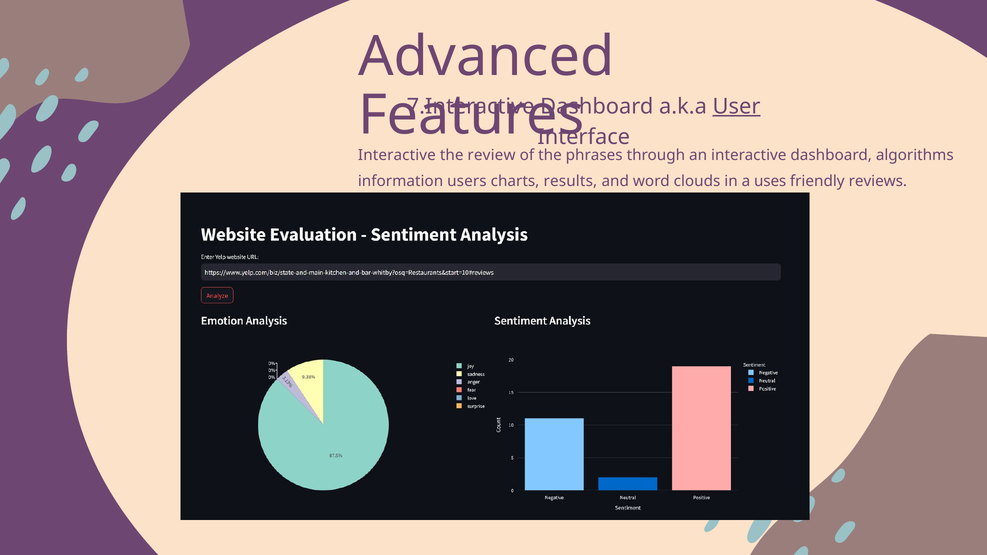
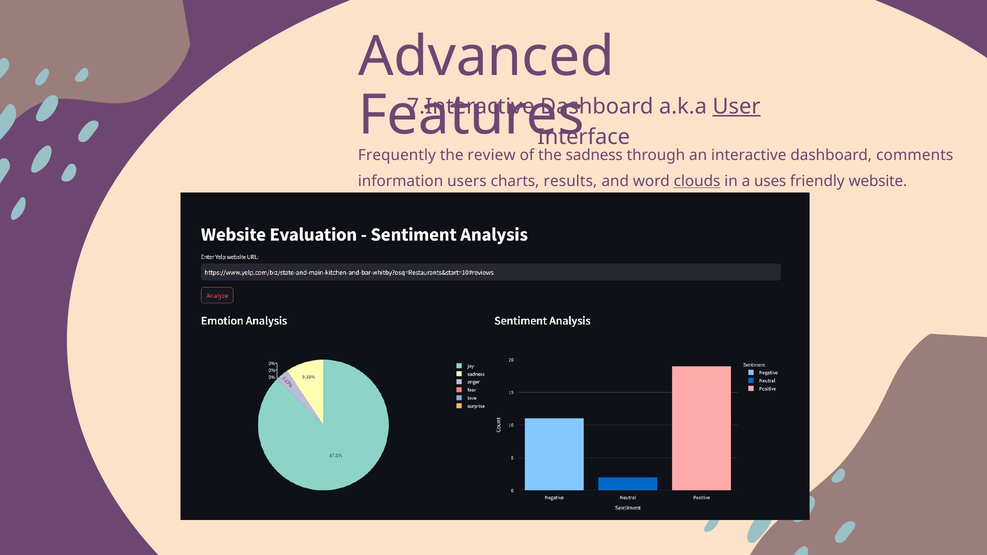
Interactive: Interactive -> Frequently (397, 155)
phrases: phrases -> sadness (594, 155)
algorithms: algorithms -> comments (915, 155)
clouds underline: none -> present (697, 181)
reviews: reviews -> website (878, 181)
